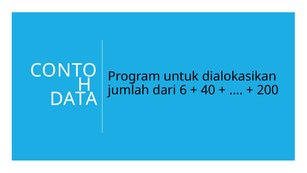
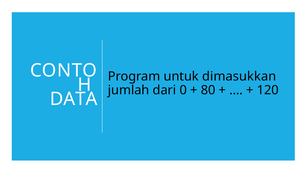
dialokasikan: dialokasikan -> dimasukkan (239, 76)
6: 6 -> 0 (183, 90)
40: 40 -> 80 (208, 90)
200: 200 -> 120 (268, 90)
